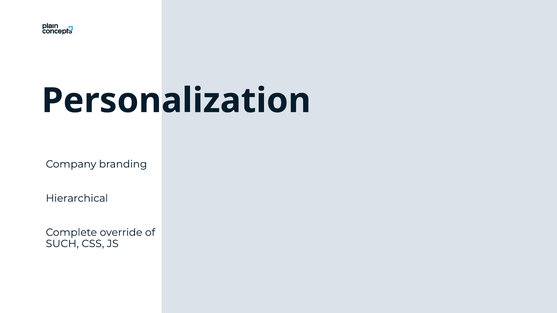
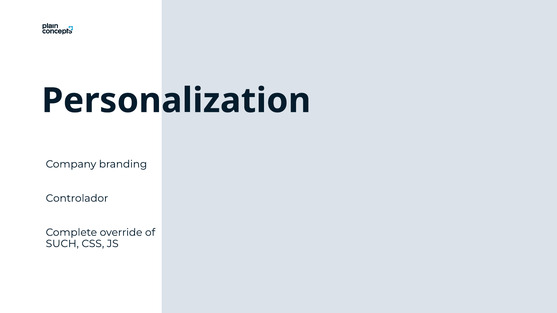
Hierarchical: Hierarchical -> Controlador (77, 198)
